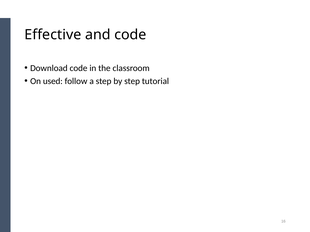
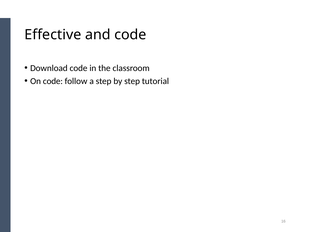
On used: used -> code (53, 81)
